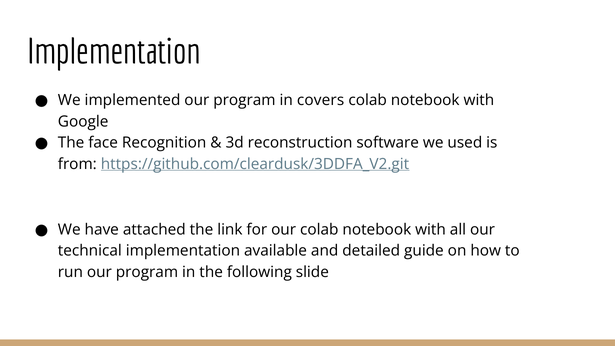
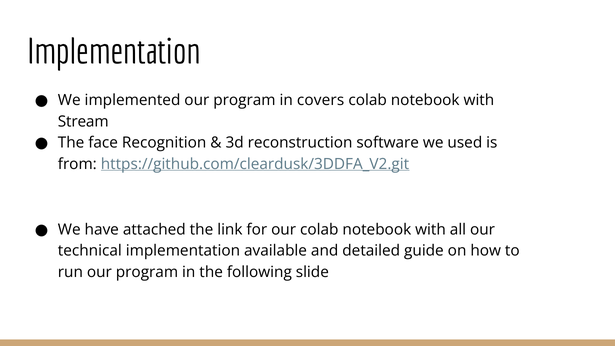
Google: Google -> Stream (83, 121)
